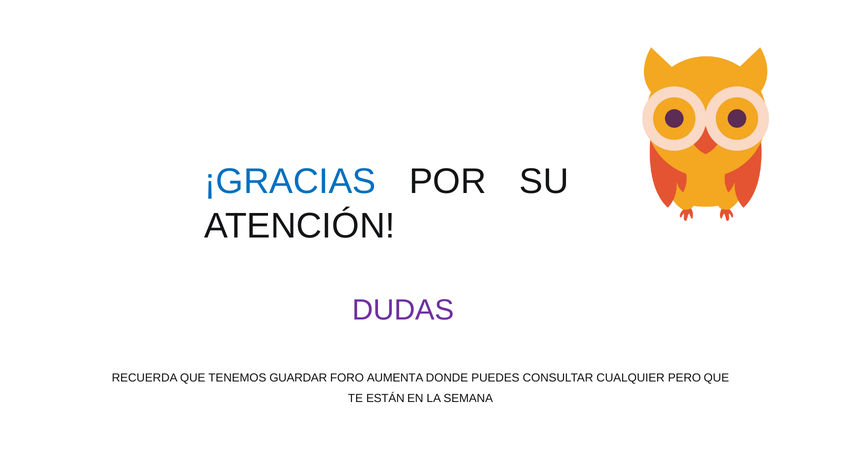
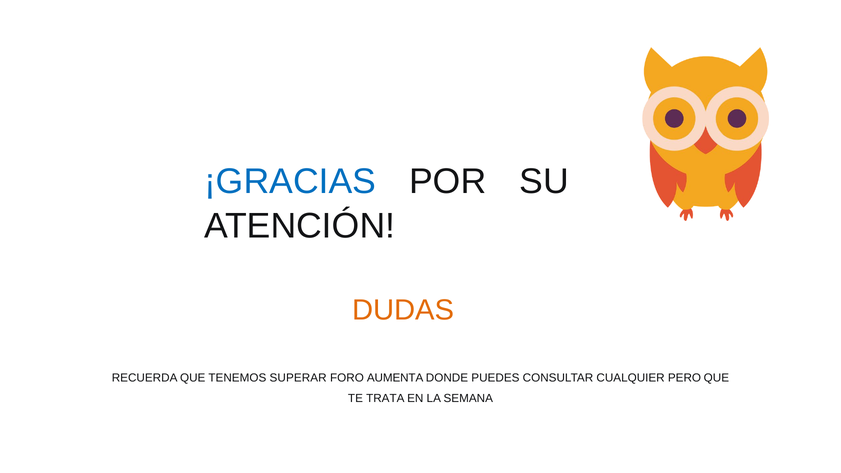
DUDAS colour: purple -> orange (403, 310)
GUARDAR: GUARDAR -> SUPERAR (298, 378)
ESTÁN: ESTÁN -> TRATA (385, 399)
